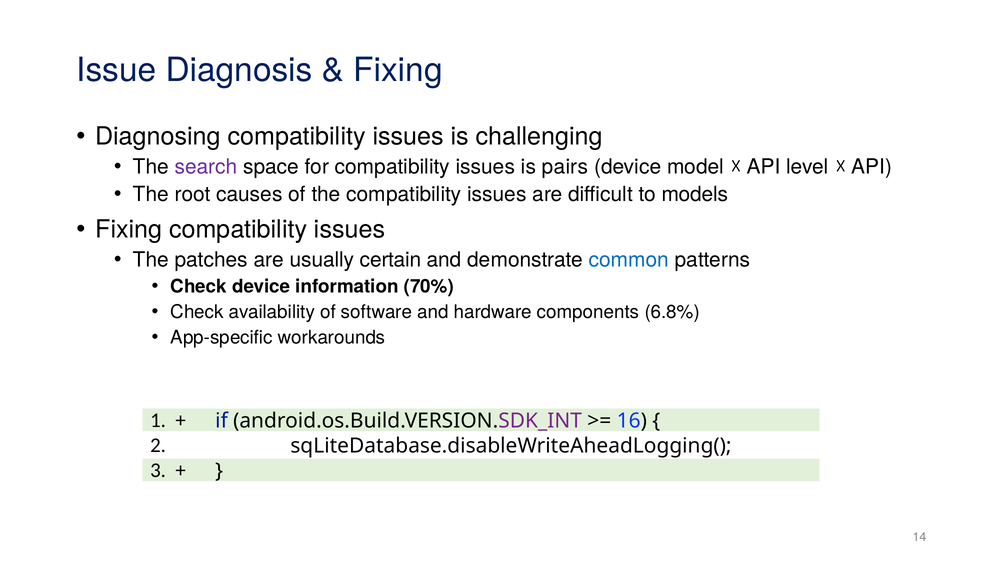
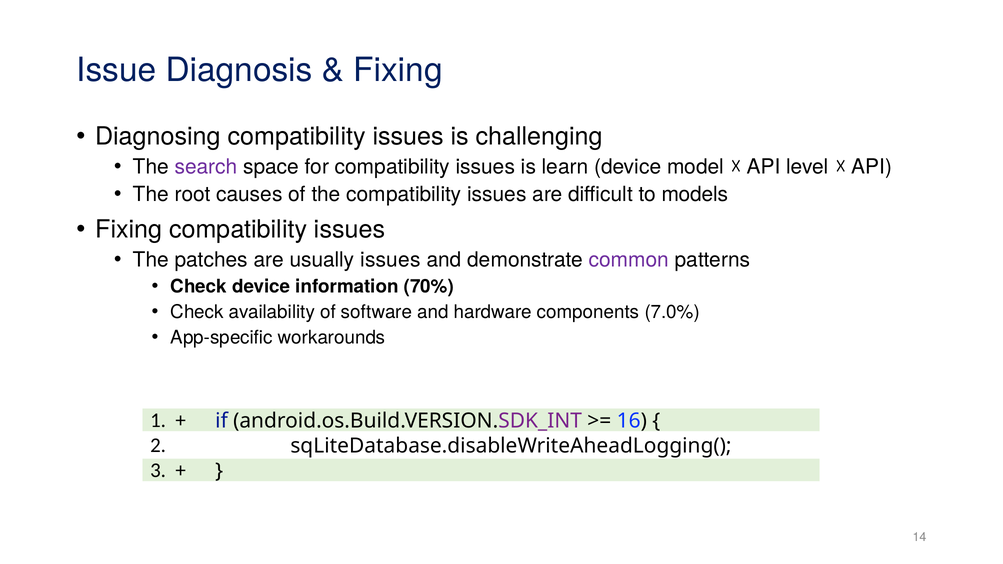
pairs: pairs -> learn (565, 167)
usually certain: certain -> issues (390, 260)
common colour: blue -> purple (629, 260)
6.8%: 6.8% -> 7.0% (672, 312)
